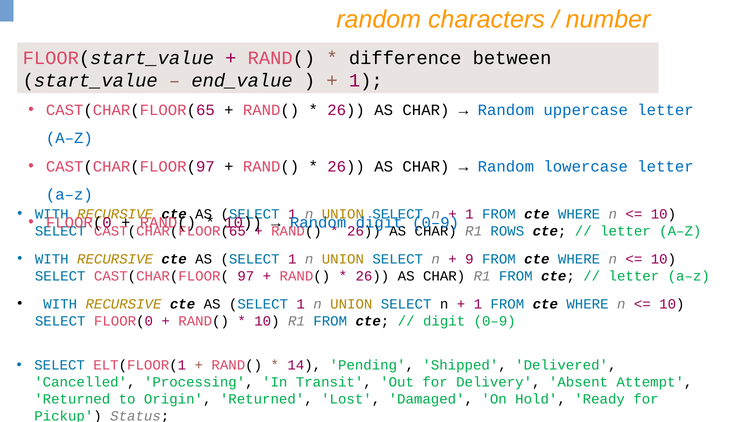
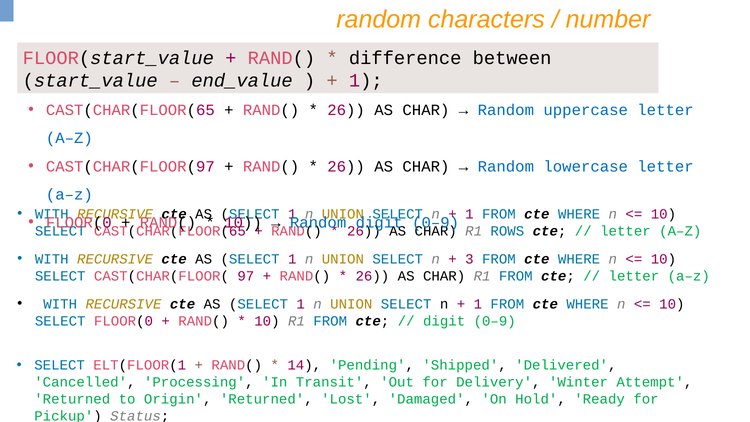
9: 9 -> 3 (469, 259)
Absent: Absent -> Winter (578, 382)
